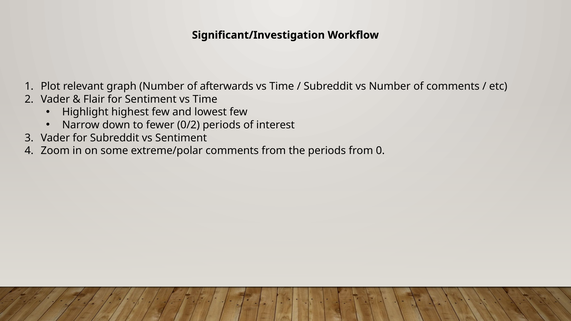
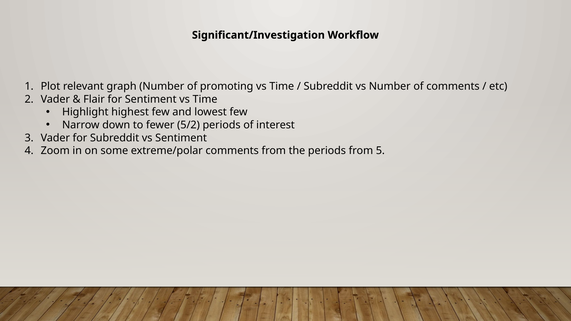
afterwards: afterwards -> promoting (227, 86)
0/2: 0/2 -> 5/2 (188, 125)
0: 0 -> 5 (380, 151)
